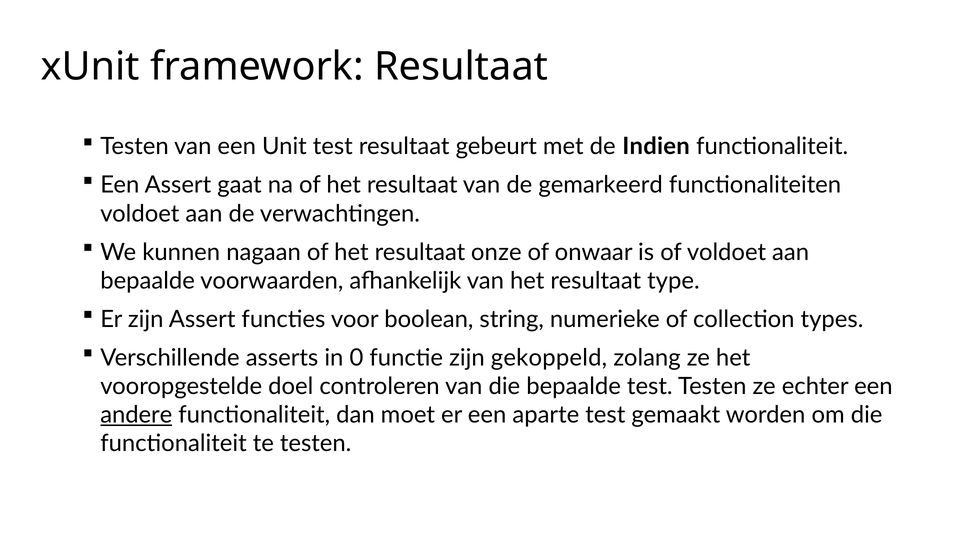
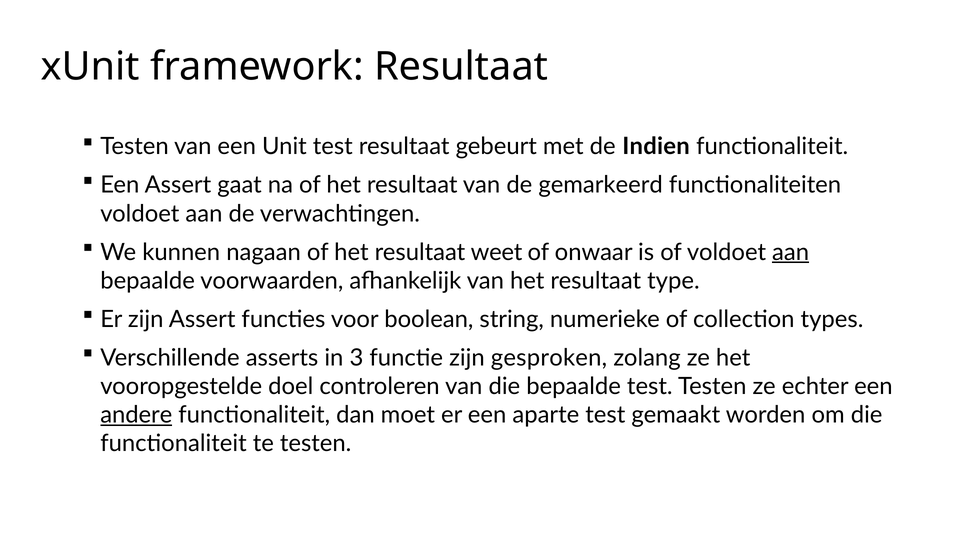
onze: onze -> weet (497, 252)
aan underline: none -> present (791, 252)
0: 0 -> 3 (356, 358)
gekoppeld: gekoppeld -> gesproken (549, 358)
